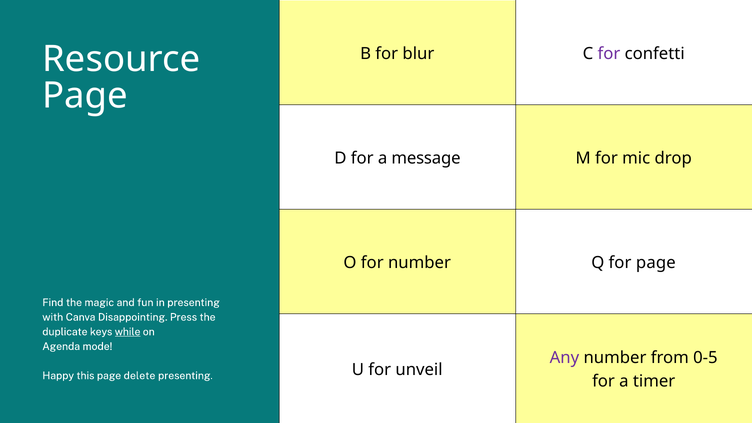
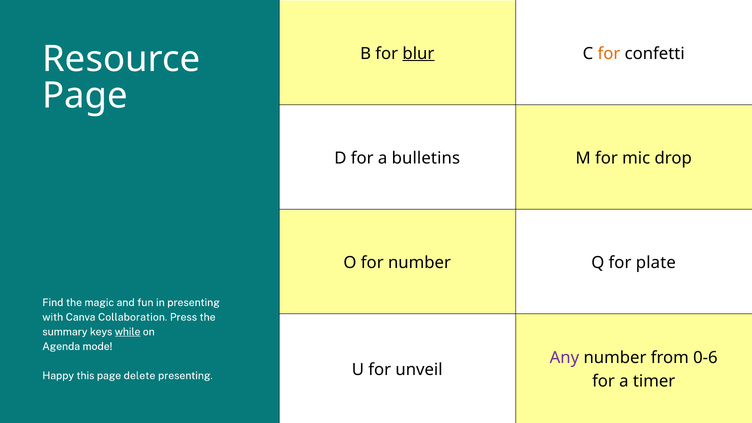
blur underline: none -> present (418, 54)
for colour: purple -> orange (609, 54)
message: message -> bulletins (426, 158)
for page: page -> plate (656, 263)
Disappointing: Disappointing -> Collaboration (133, 317)
duplicate: duplicate -> summary (65, 332)
0-5: 0-5 -> 0-6 (705, 358)
